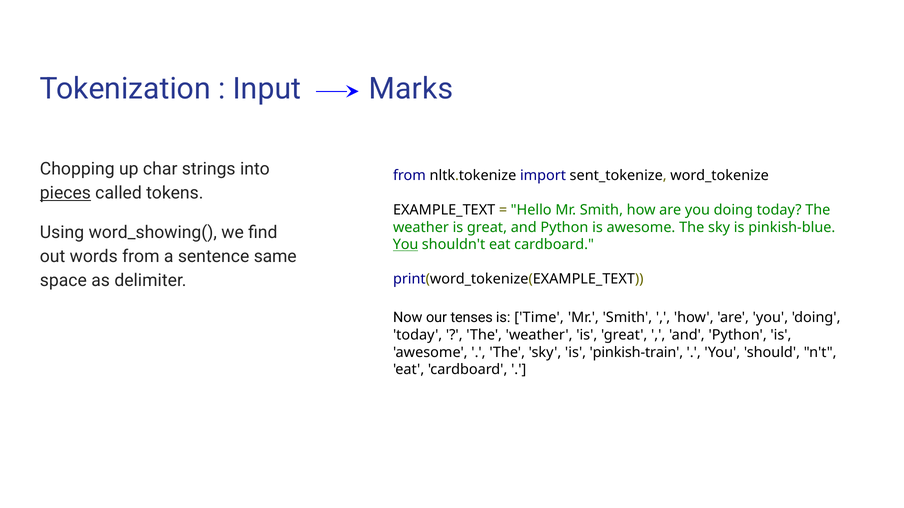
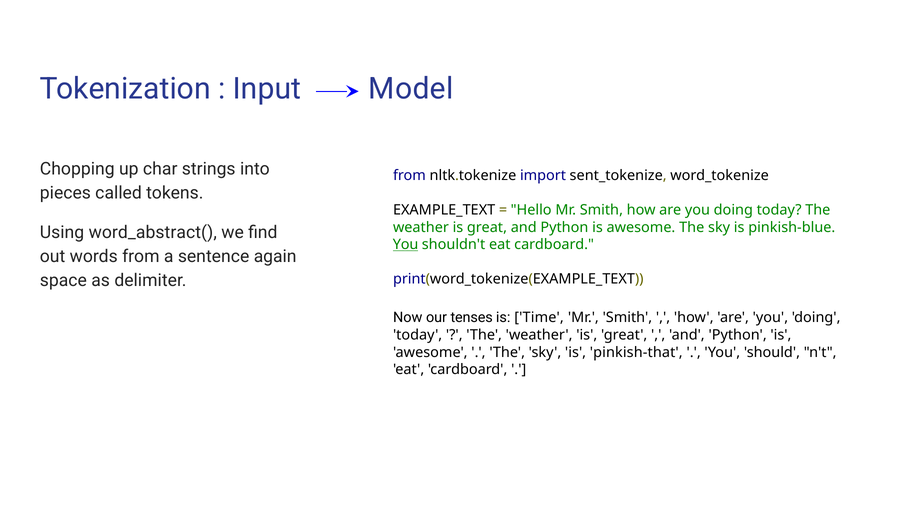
Marks: Marks -> Model (411, 89)
pieces underline: present -> none (65, 193)
word_showing(: word_showing( -> word_abstract( (153, 232)
same: same -> again (275, 257)
pinkish-train: pinkish-train -> pinkish-that (636, 353)
